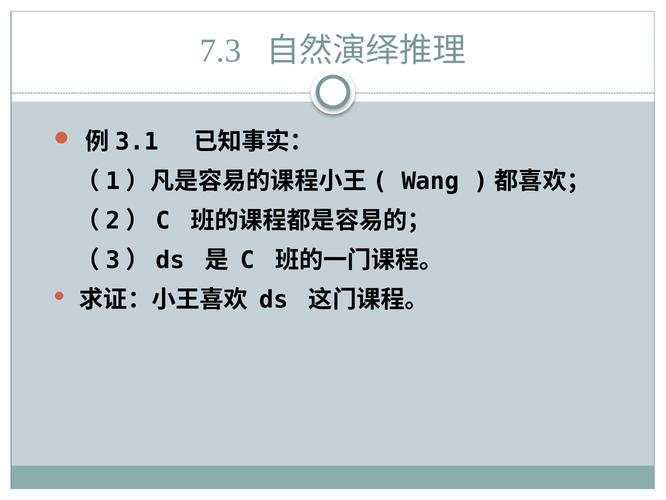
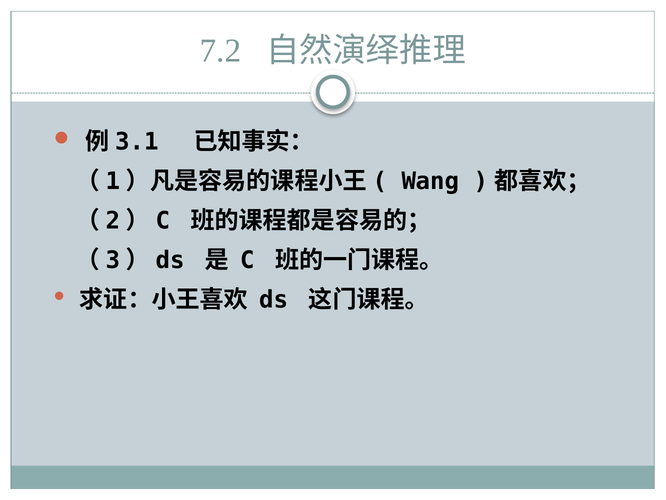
7.3: 7.3 -> 7.2 (221, 51)
